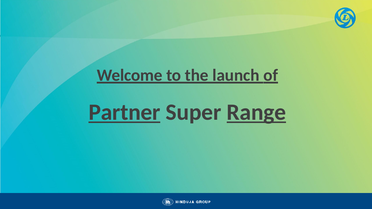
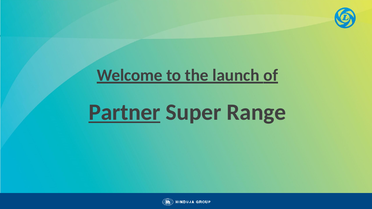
Range underline: present -> none (256, 112)
